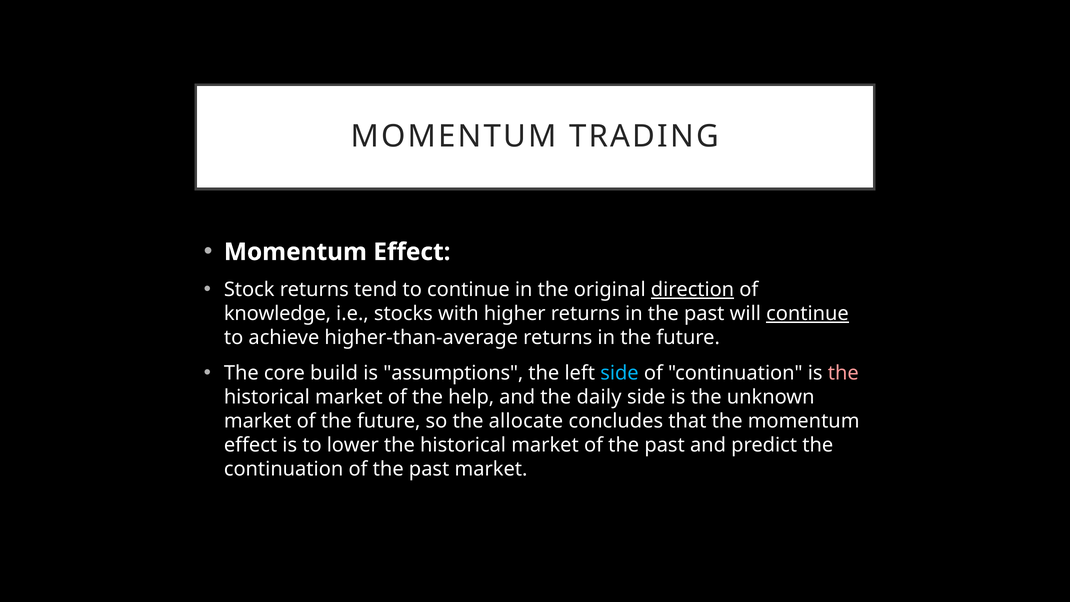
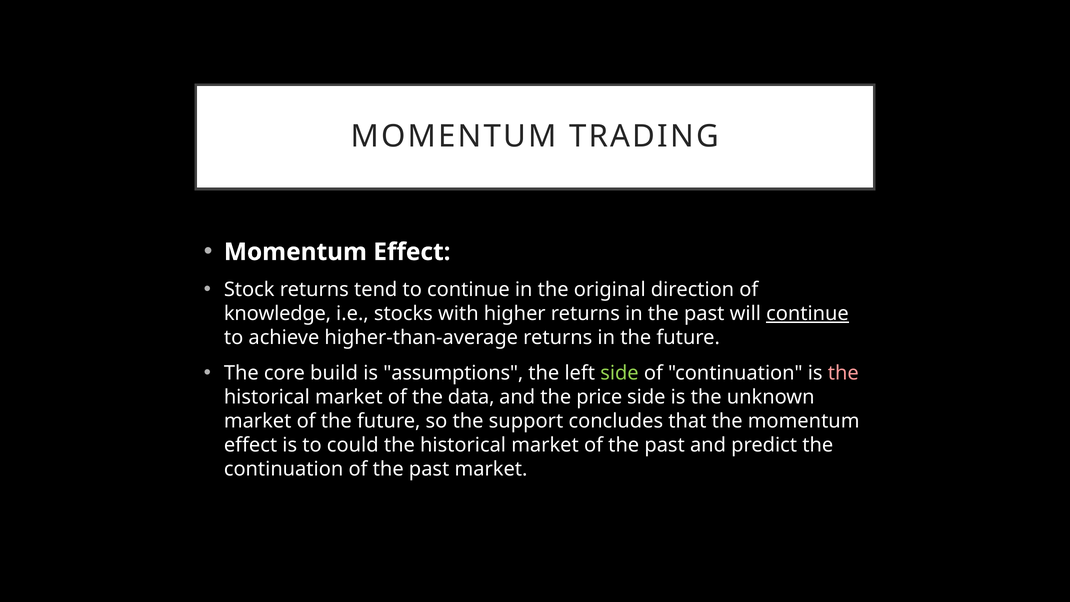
direction underline: present -> none (692, 290)
side colour: light blue -> light green (619, 373)
help: help -> data (471, 397)
daily: daily -> price (599, 397)
allocate: allocate -> support (526, 421)
lower: lower -> could (353, 445)
